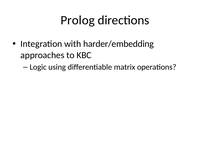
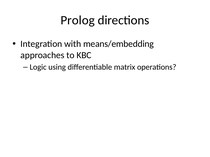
harder/embedding: harder/embedding -> means/embedding (119, 44)
